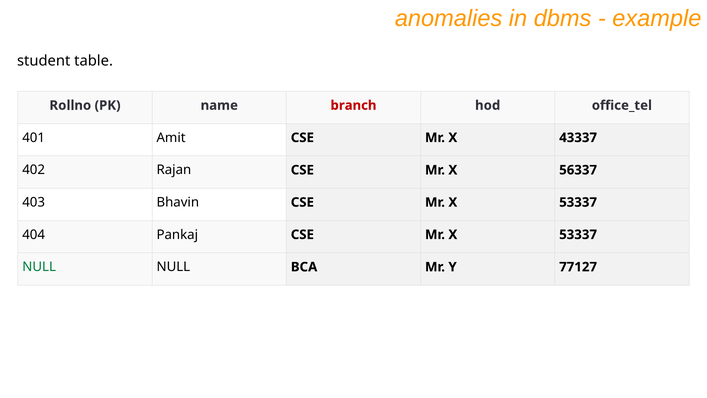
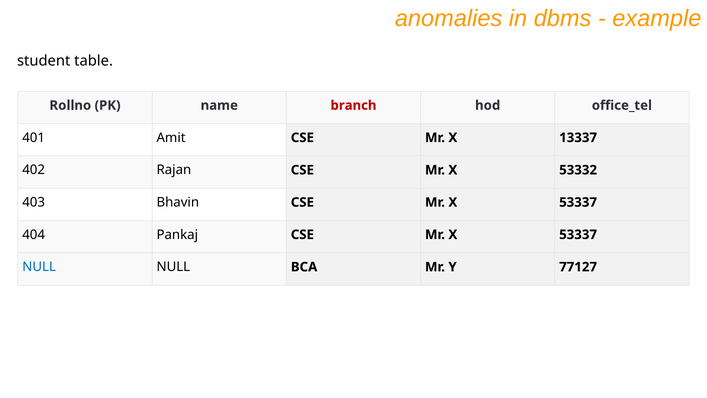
43337: 43337 -> 13337 (578, 138)
56337: 56337 -> 53332 (578, 170)
NULL colour: green -> blue (39, 267)
